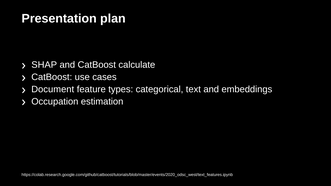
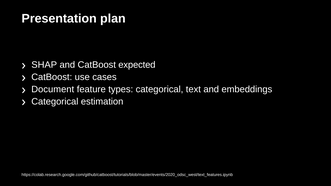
calculate: calculate -> expected (137, 65)
Occupation: Occupation -> Categorical (55, 102)
